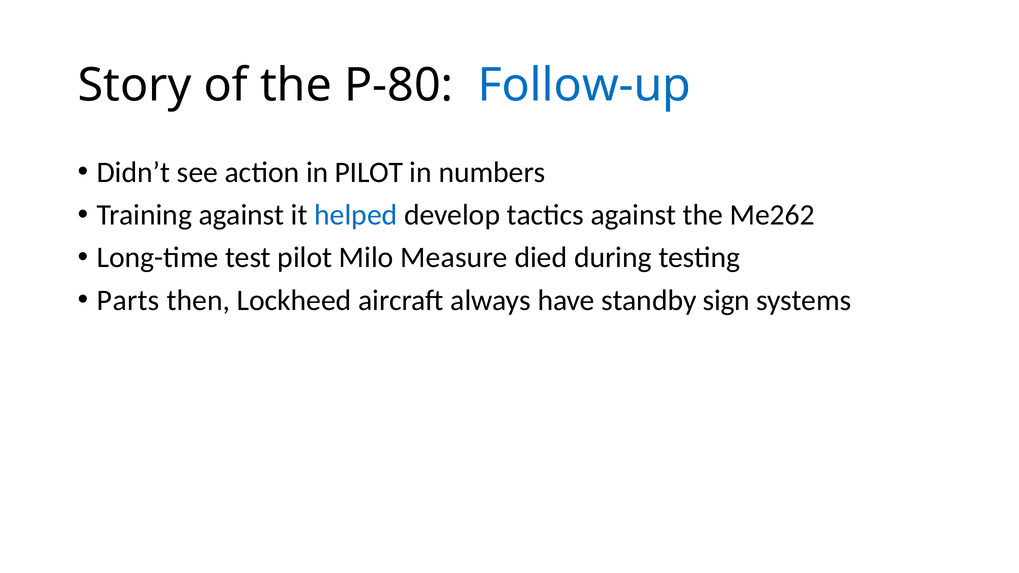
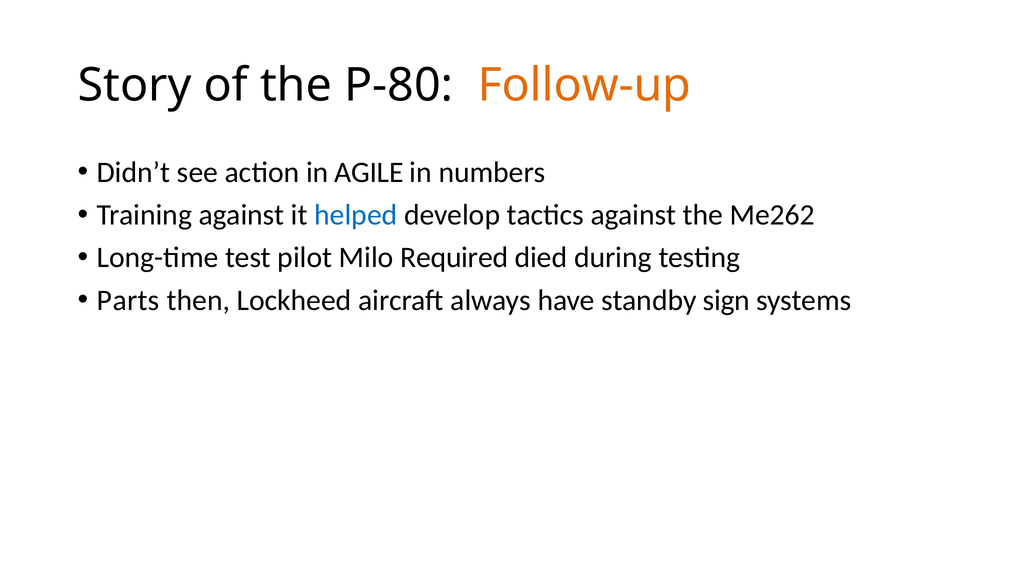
Follow-up colour: blue -> orange (584, 86)
in PILOT: PILOT -> AGILE (369, 172)
Measure: Measure -> Required (454, 258)
